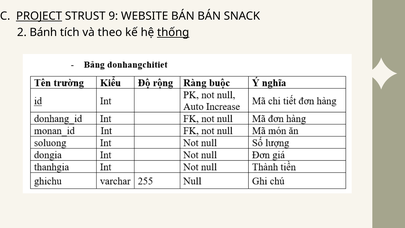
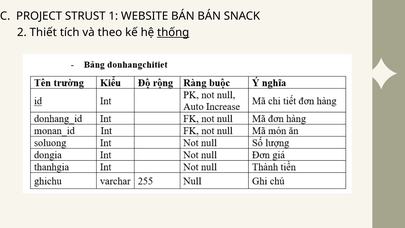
PROJECT underline: present -> none (39, 16)
9: 9 -> 1 (113, 16)
Bánh: Bánh -> Thiết (43, 32)
